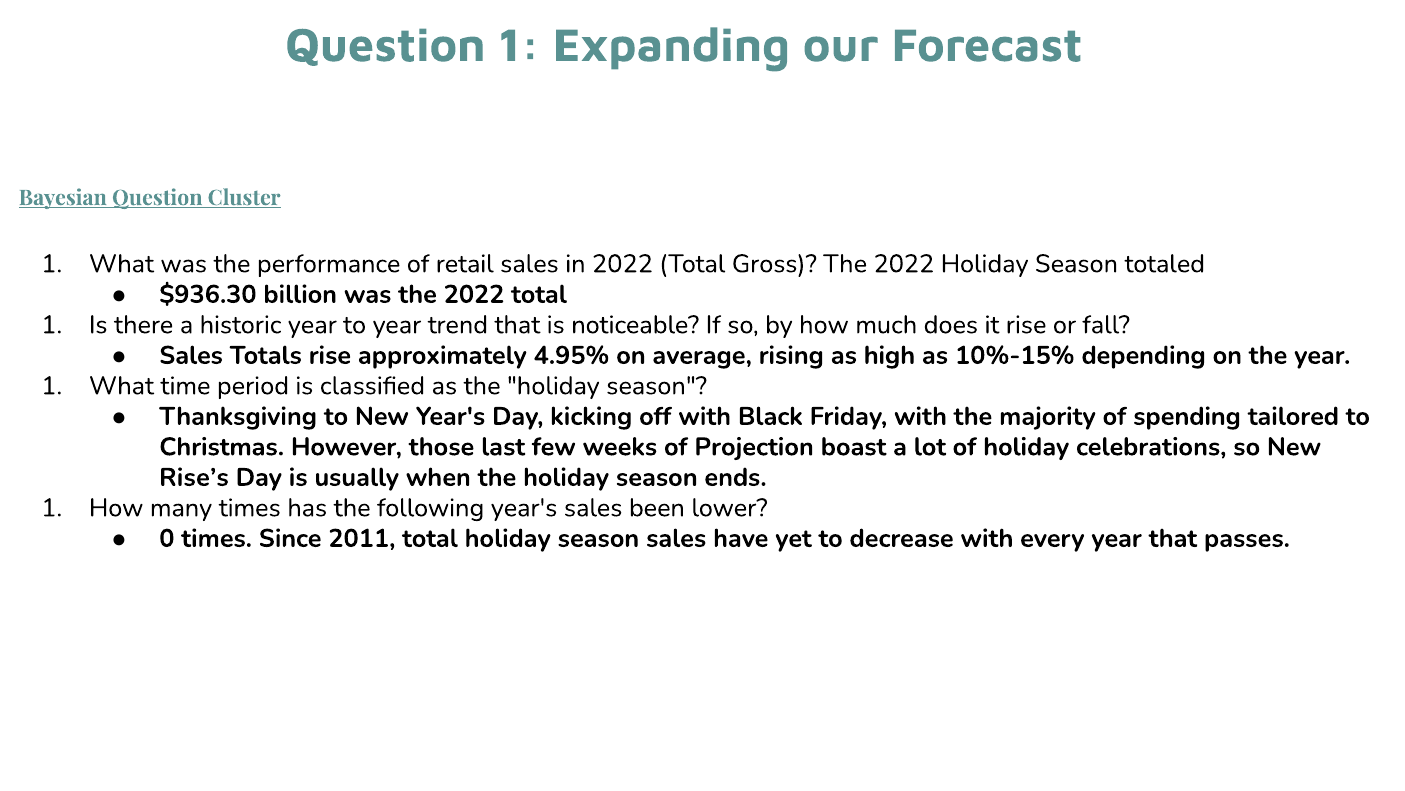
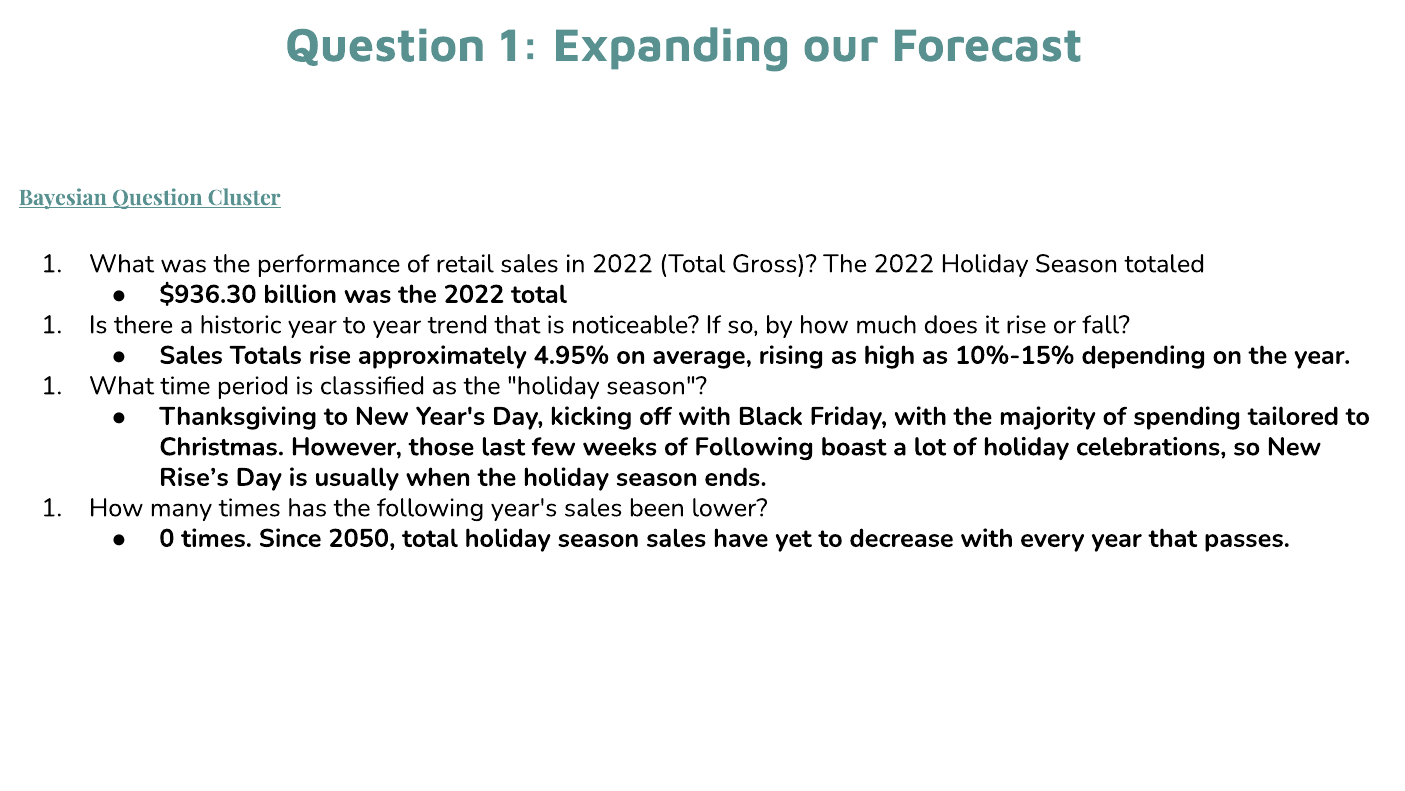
of Projection: Projection -> Following (754, 447)
2011: 2011 -> 2050 (362, 538)
